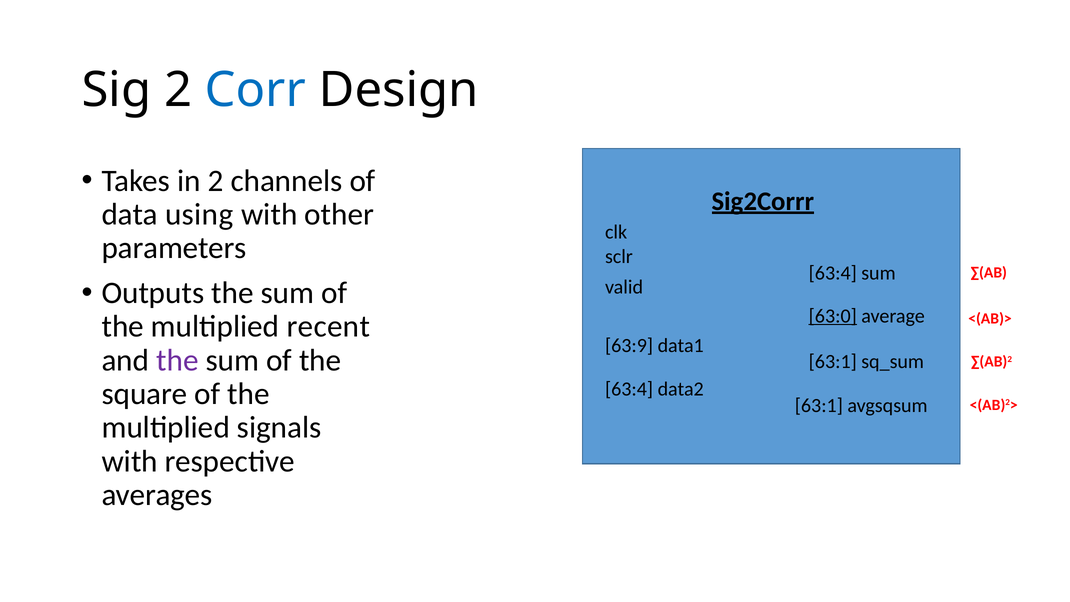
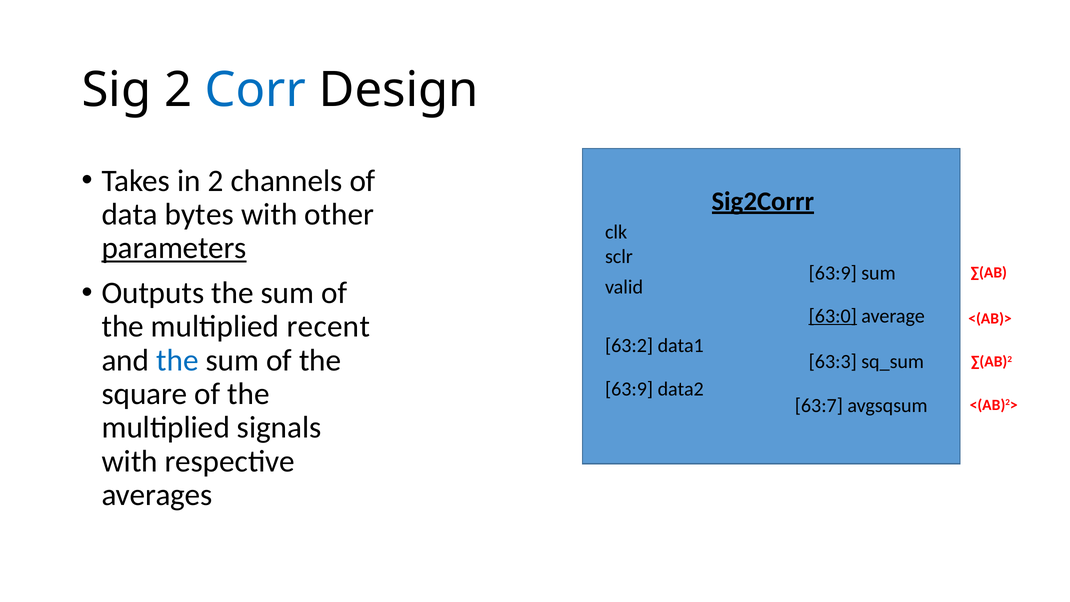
using: using -> bytes (199, 214)
parameters underline: none -> present (174, 248)
63:4: 63:4 -> 63:9 (833, 273)
63:9: 63:9 -> 63:2 (629, 345)
the colour: purple -> blue (177, 360)
63:1: 63:1 -> 63:3 (833, 362)
63:4: 63:4 -> 63:9 (629, 389)
63:1: 63:1 -> 63:7 (819, 405)
